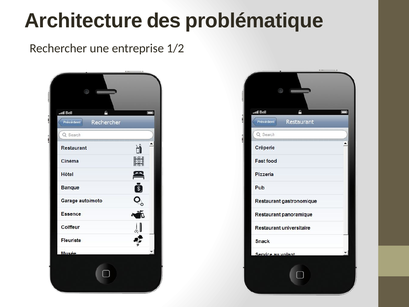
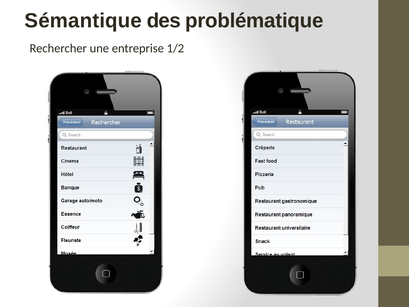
Architecture: Architecture -> Sémantique (83, 21)
